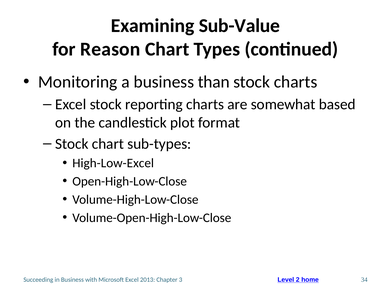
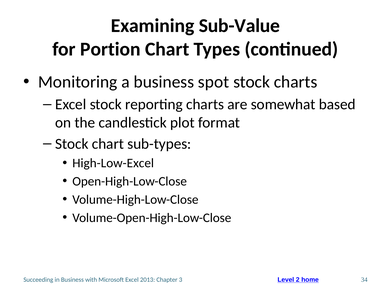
Reason: Reason -> Portion (110, 49)
than: than -> spot (214, 82)
